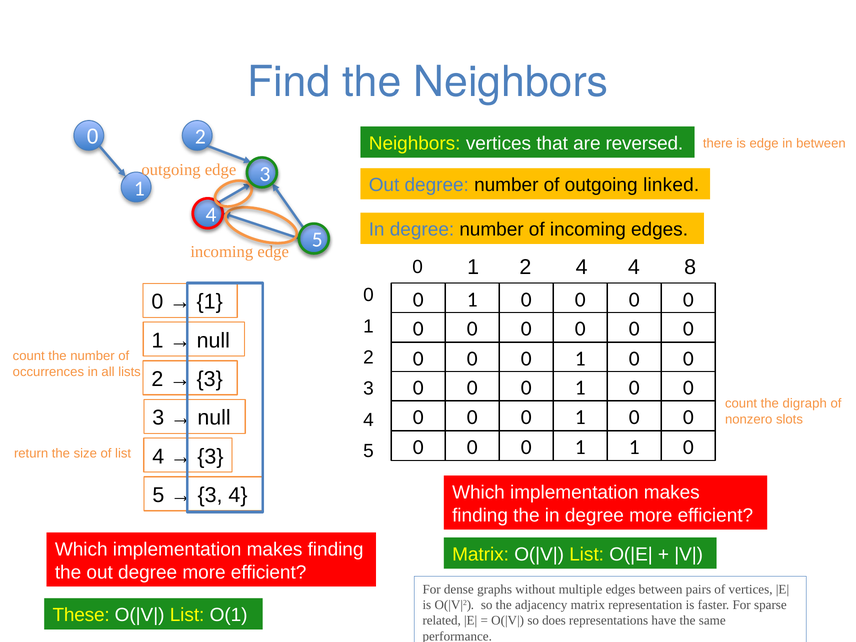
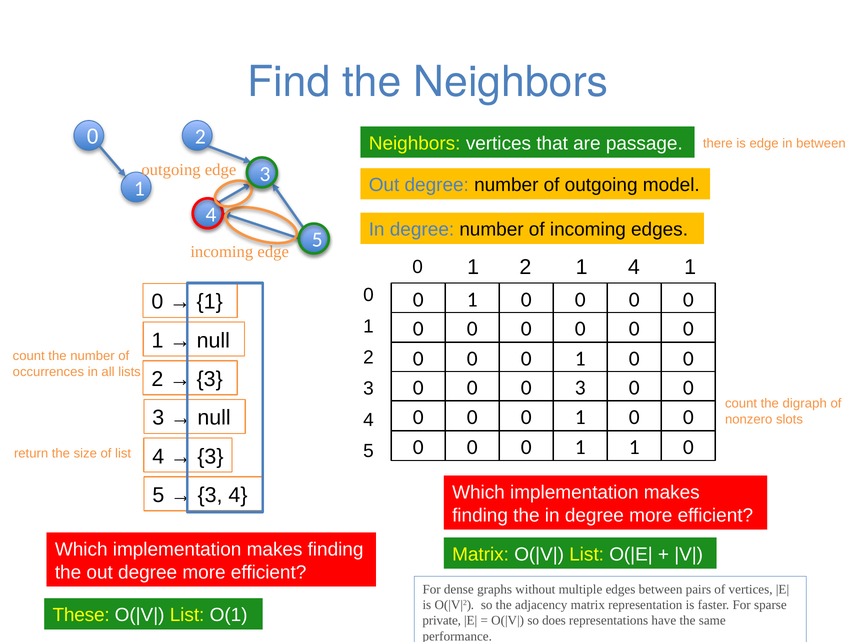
reversed: reversed -> passage (644, 143)
linked: linked -> model (671, 185)
2 4: 4 -> 1 (582, 267)
4 8: 8 -> 1 (690, 267)
1: 1 -> 3 (580, 388)
related: related -> private (442, 621)
